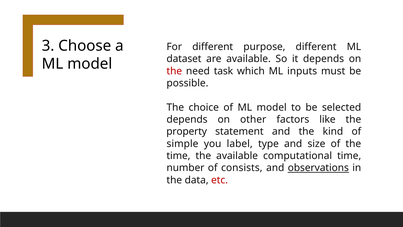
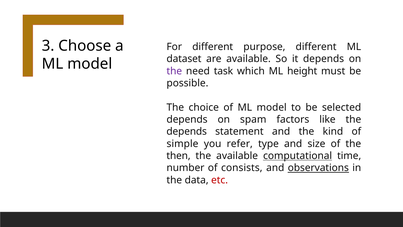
the colour: red -> purple (174, 71)
inputs: inputs -> height (302, 71)
other: other -> spam (253, 119)
property: property -> depends (187, 131)
label: label -> refer (240, 144)
time: time -> then (179, 156)
computational underline: none -> present (298, 156)
